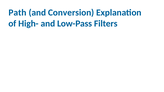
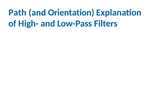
Conversion: Conversion -> Orientation (71, 13)
